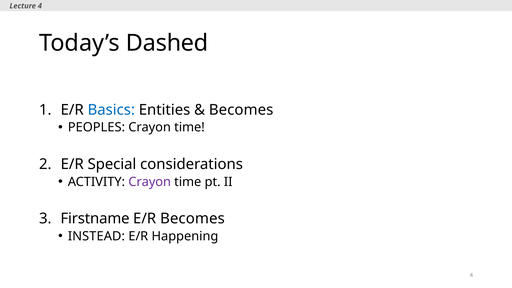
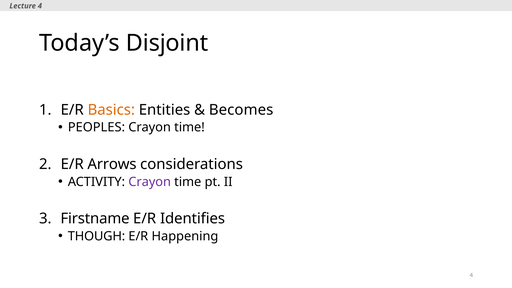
Dashed: Dashed -> Disjoint (167, 43)
Basics colour: blue -> orange (111, 110)
Special: Special -> Arrows (112, 164)
E/R Becomes: Becomes -> Identifies (193, 219)
INSTEAD: INSTEAD -> THOUGH (97, 236)
